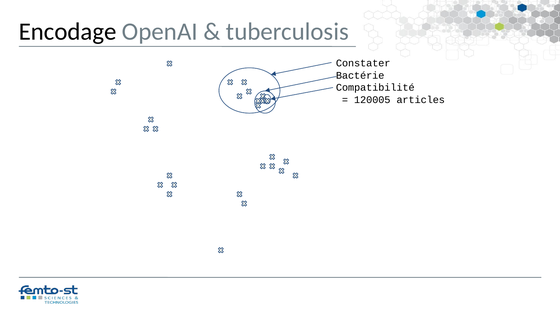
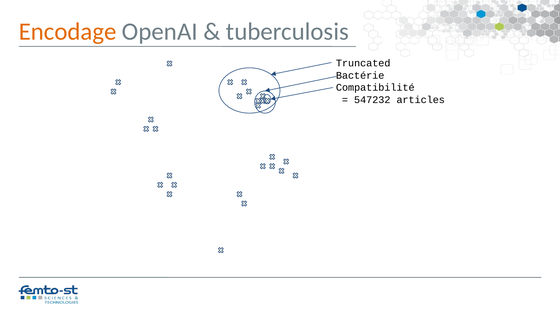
Encodage colour: black -> orange (68, 32)
Constater: Constater -> Truncated (363, 63)
120005: 120005 -> 547232 (372, 100)
